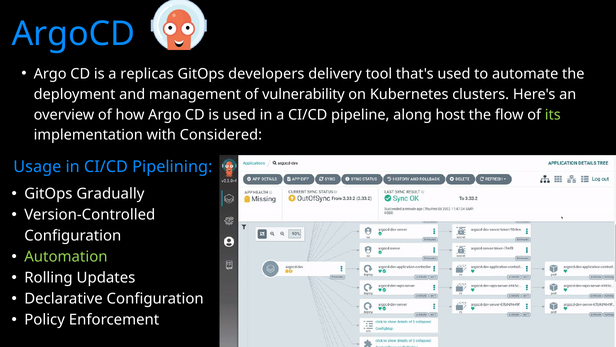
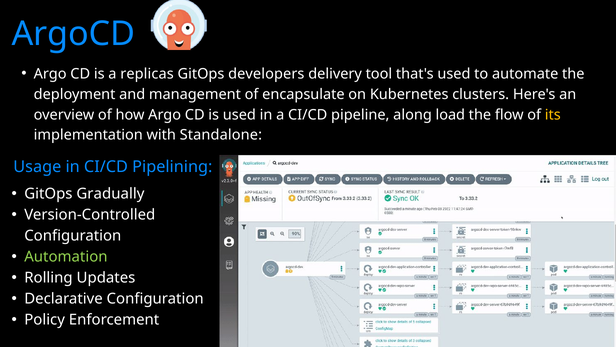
vulnerability: vulnerability -> encapsulate (303, 94)
host: host -> load (450, 115)
its colour: light green -> yellow (553, 115)
Considered: Considered -> Standalone (221, 135)
